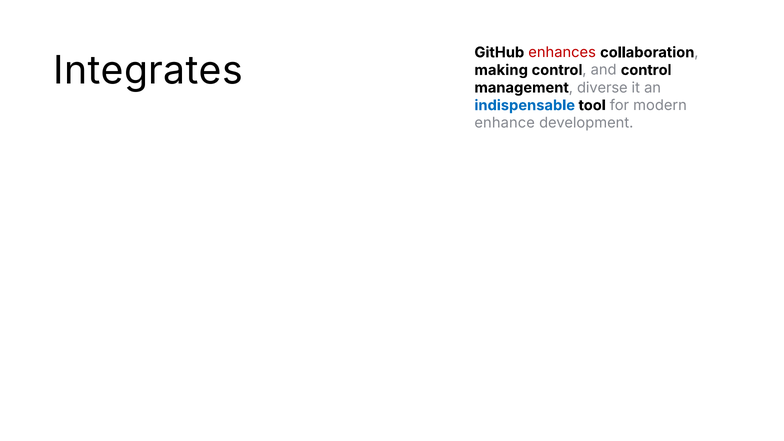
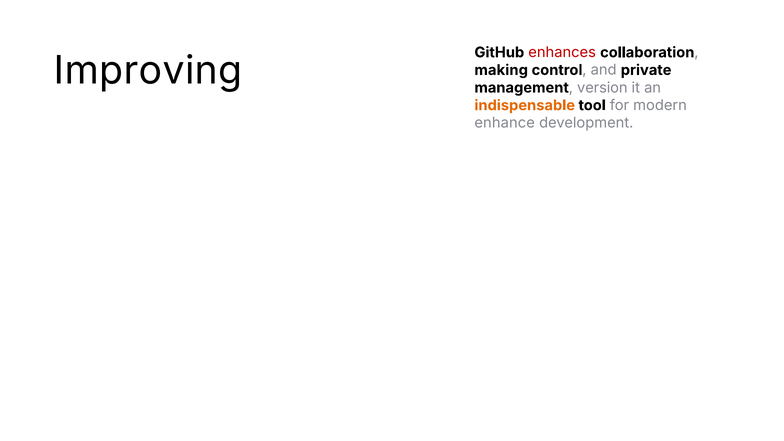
Integrates: Integrates -> Improving (148, 71)
and control: control -> private (646, 70)
diverse: diverse -> version (602, 88)
indispensable colour: blue -> orange (525, 105)
